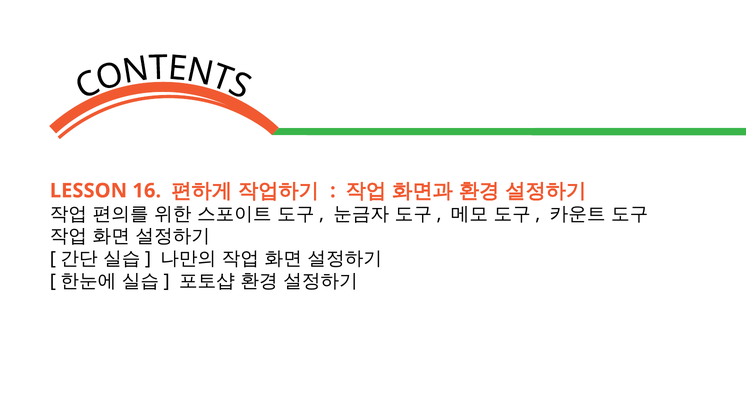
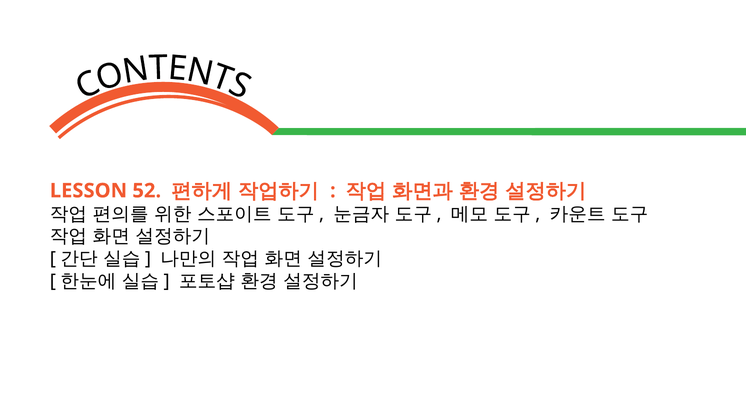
16: 16 -> 52 (147, 191)
